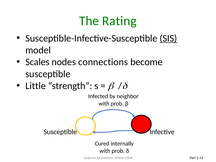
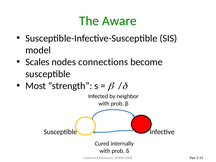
Rating: Rating -> Aware (119, 21)
SIS underline: present -> none (168, 38)
Little: Little -> Most (36, 86)
